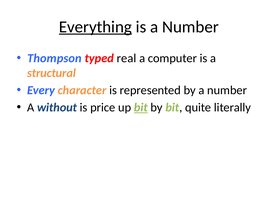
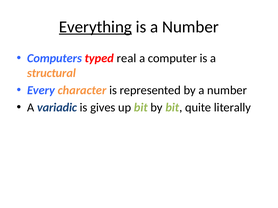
Thompson: Thompson -> Computers (55, 58)
without: without -> variadic (57, 108)
price: price -> gives (103, 108)
bit underline: present -> none (141, 108)
